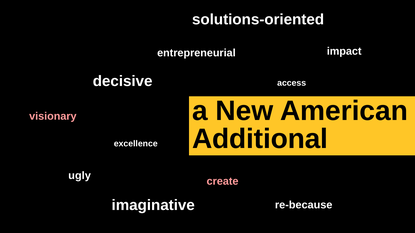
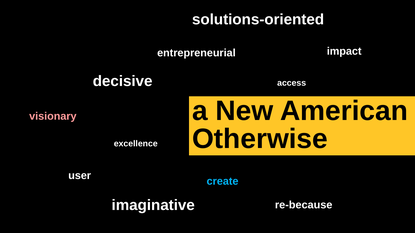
Additional: Additional -> Otherwise (260, 139)
ugly: ugly -> user (80, 176)
create colour: pink -> light blue (223, 182)
